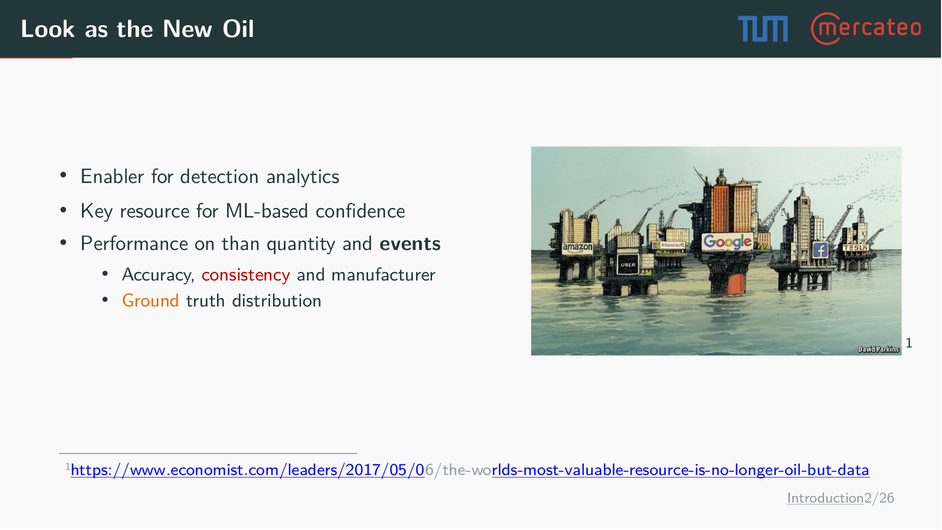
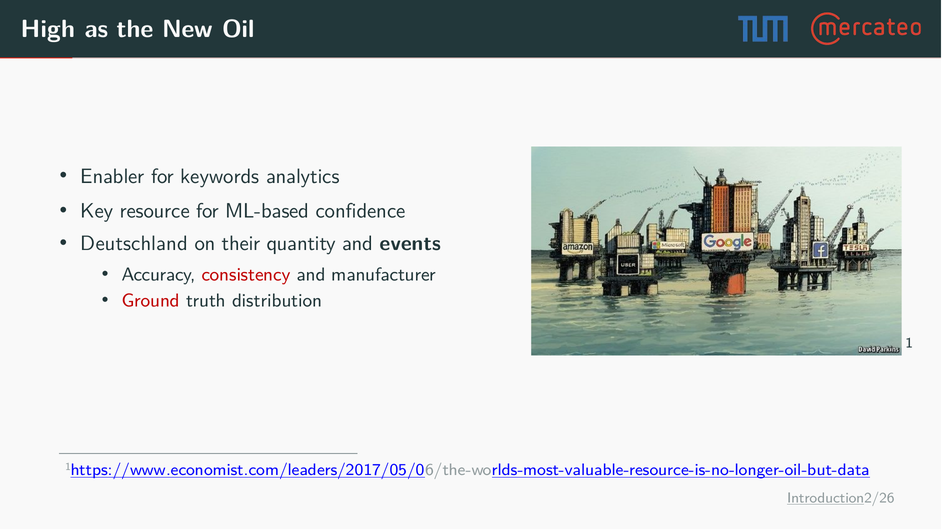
Look: Look -> High (48, 29)
detection: detection -> keywords (220, 176)
Performance: Performance -> Deutschland (134, 243)
than: than -> their (241, 243)
Ground colour: orange -> red (151, 301)
